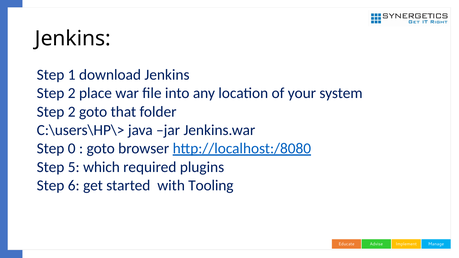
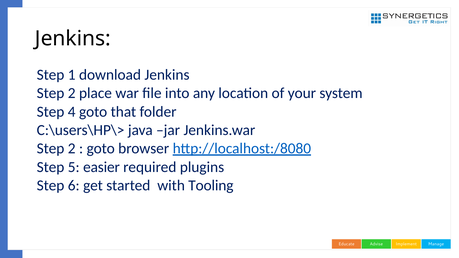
2: 2 -> 4 (72, 112)
0: 0 -> 2 (72, 148)
which: which -> easier (101, 167)
